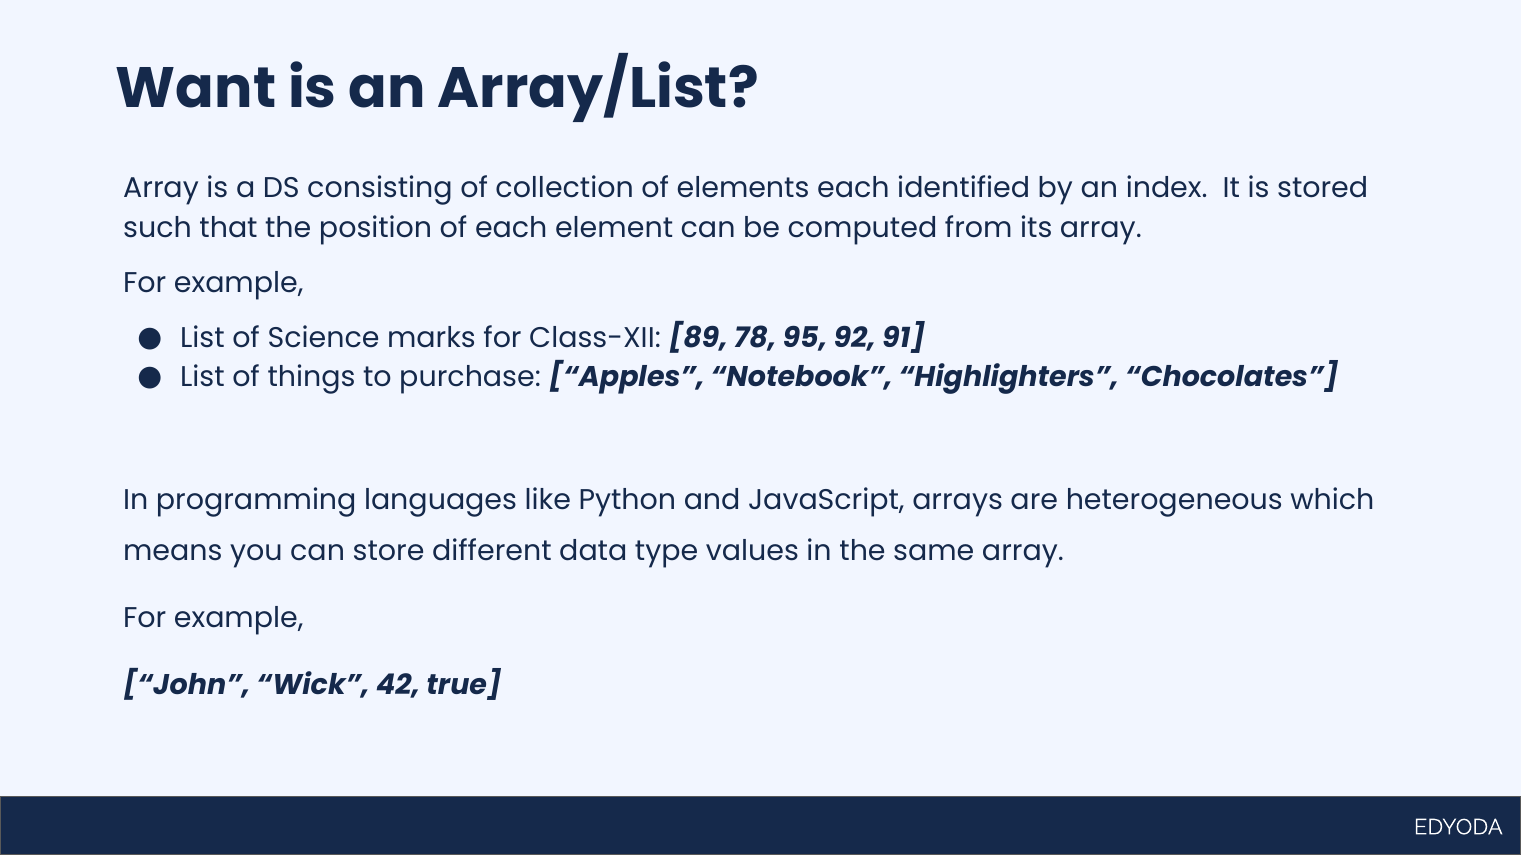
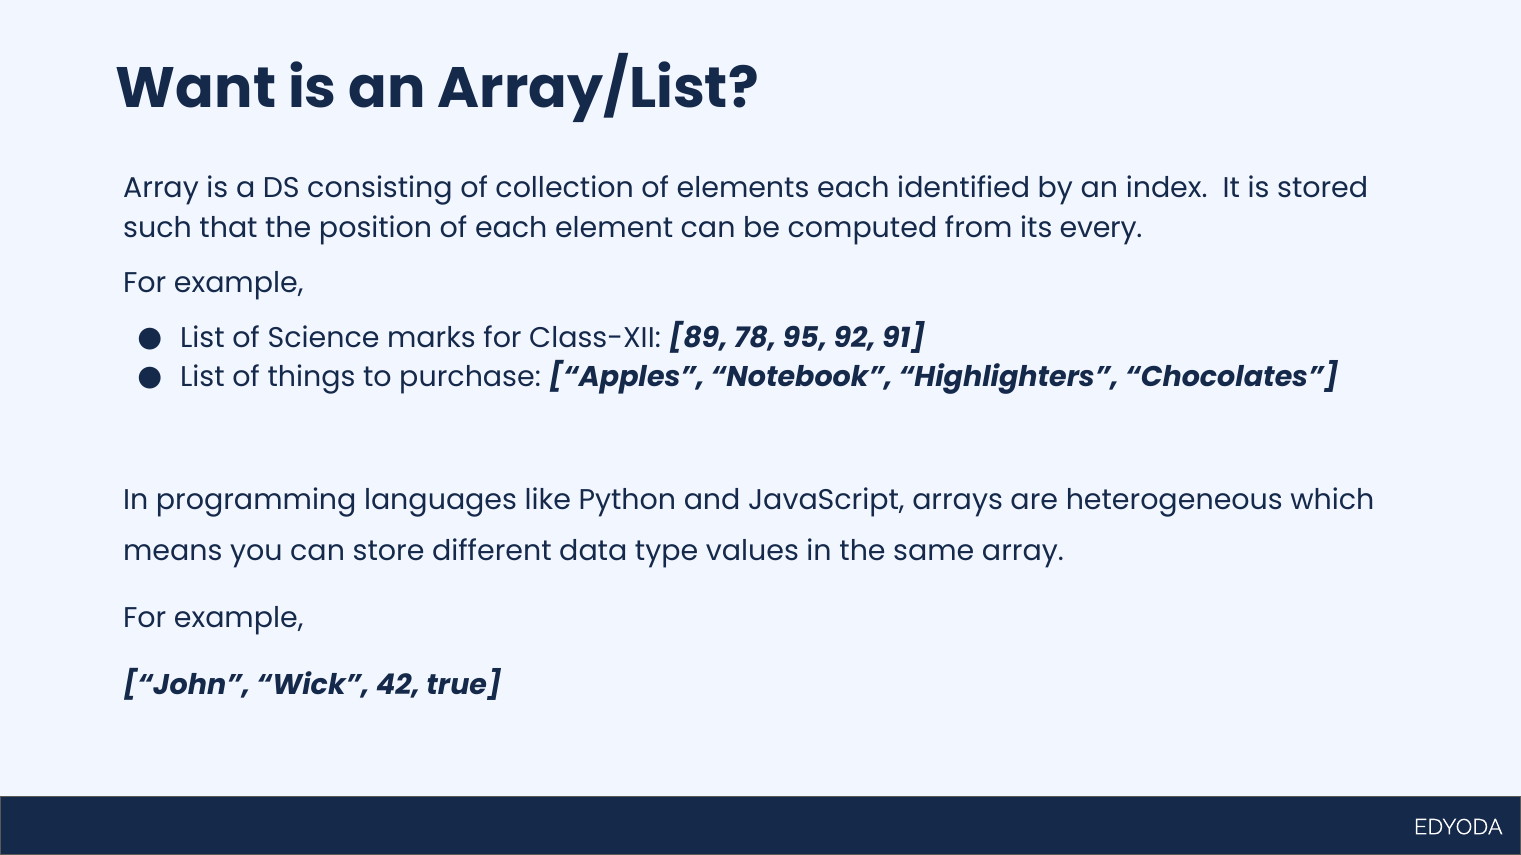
its array: array -> every (1101, 228)
